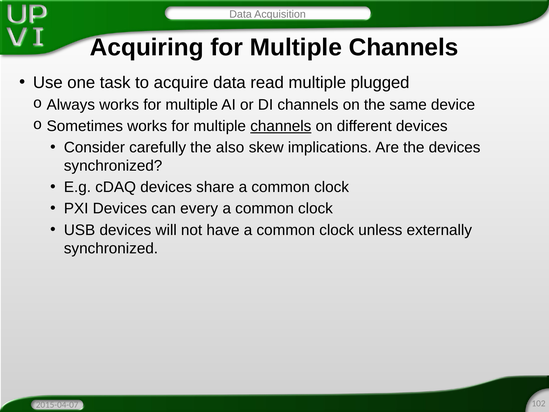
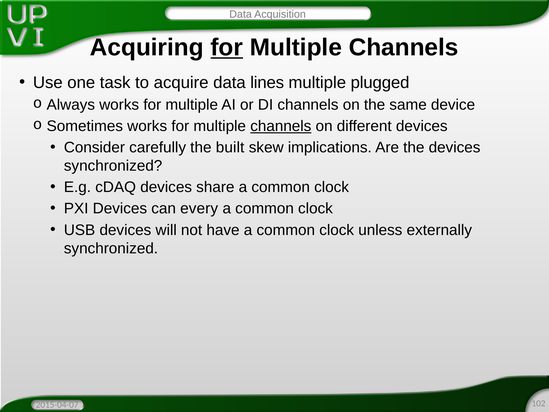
for underline: none -> present (227, 47)
read: read -> lines (267, 83)
also: also -> built (230, 147)
